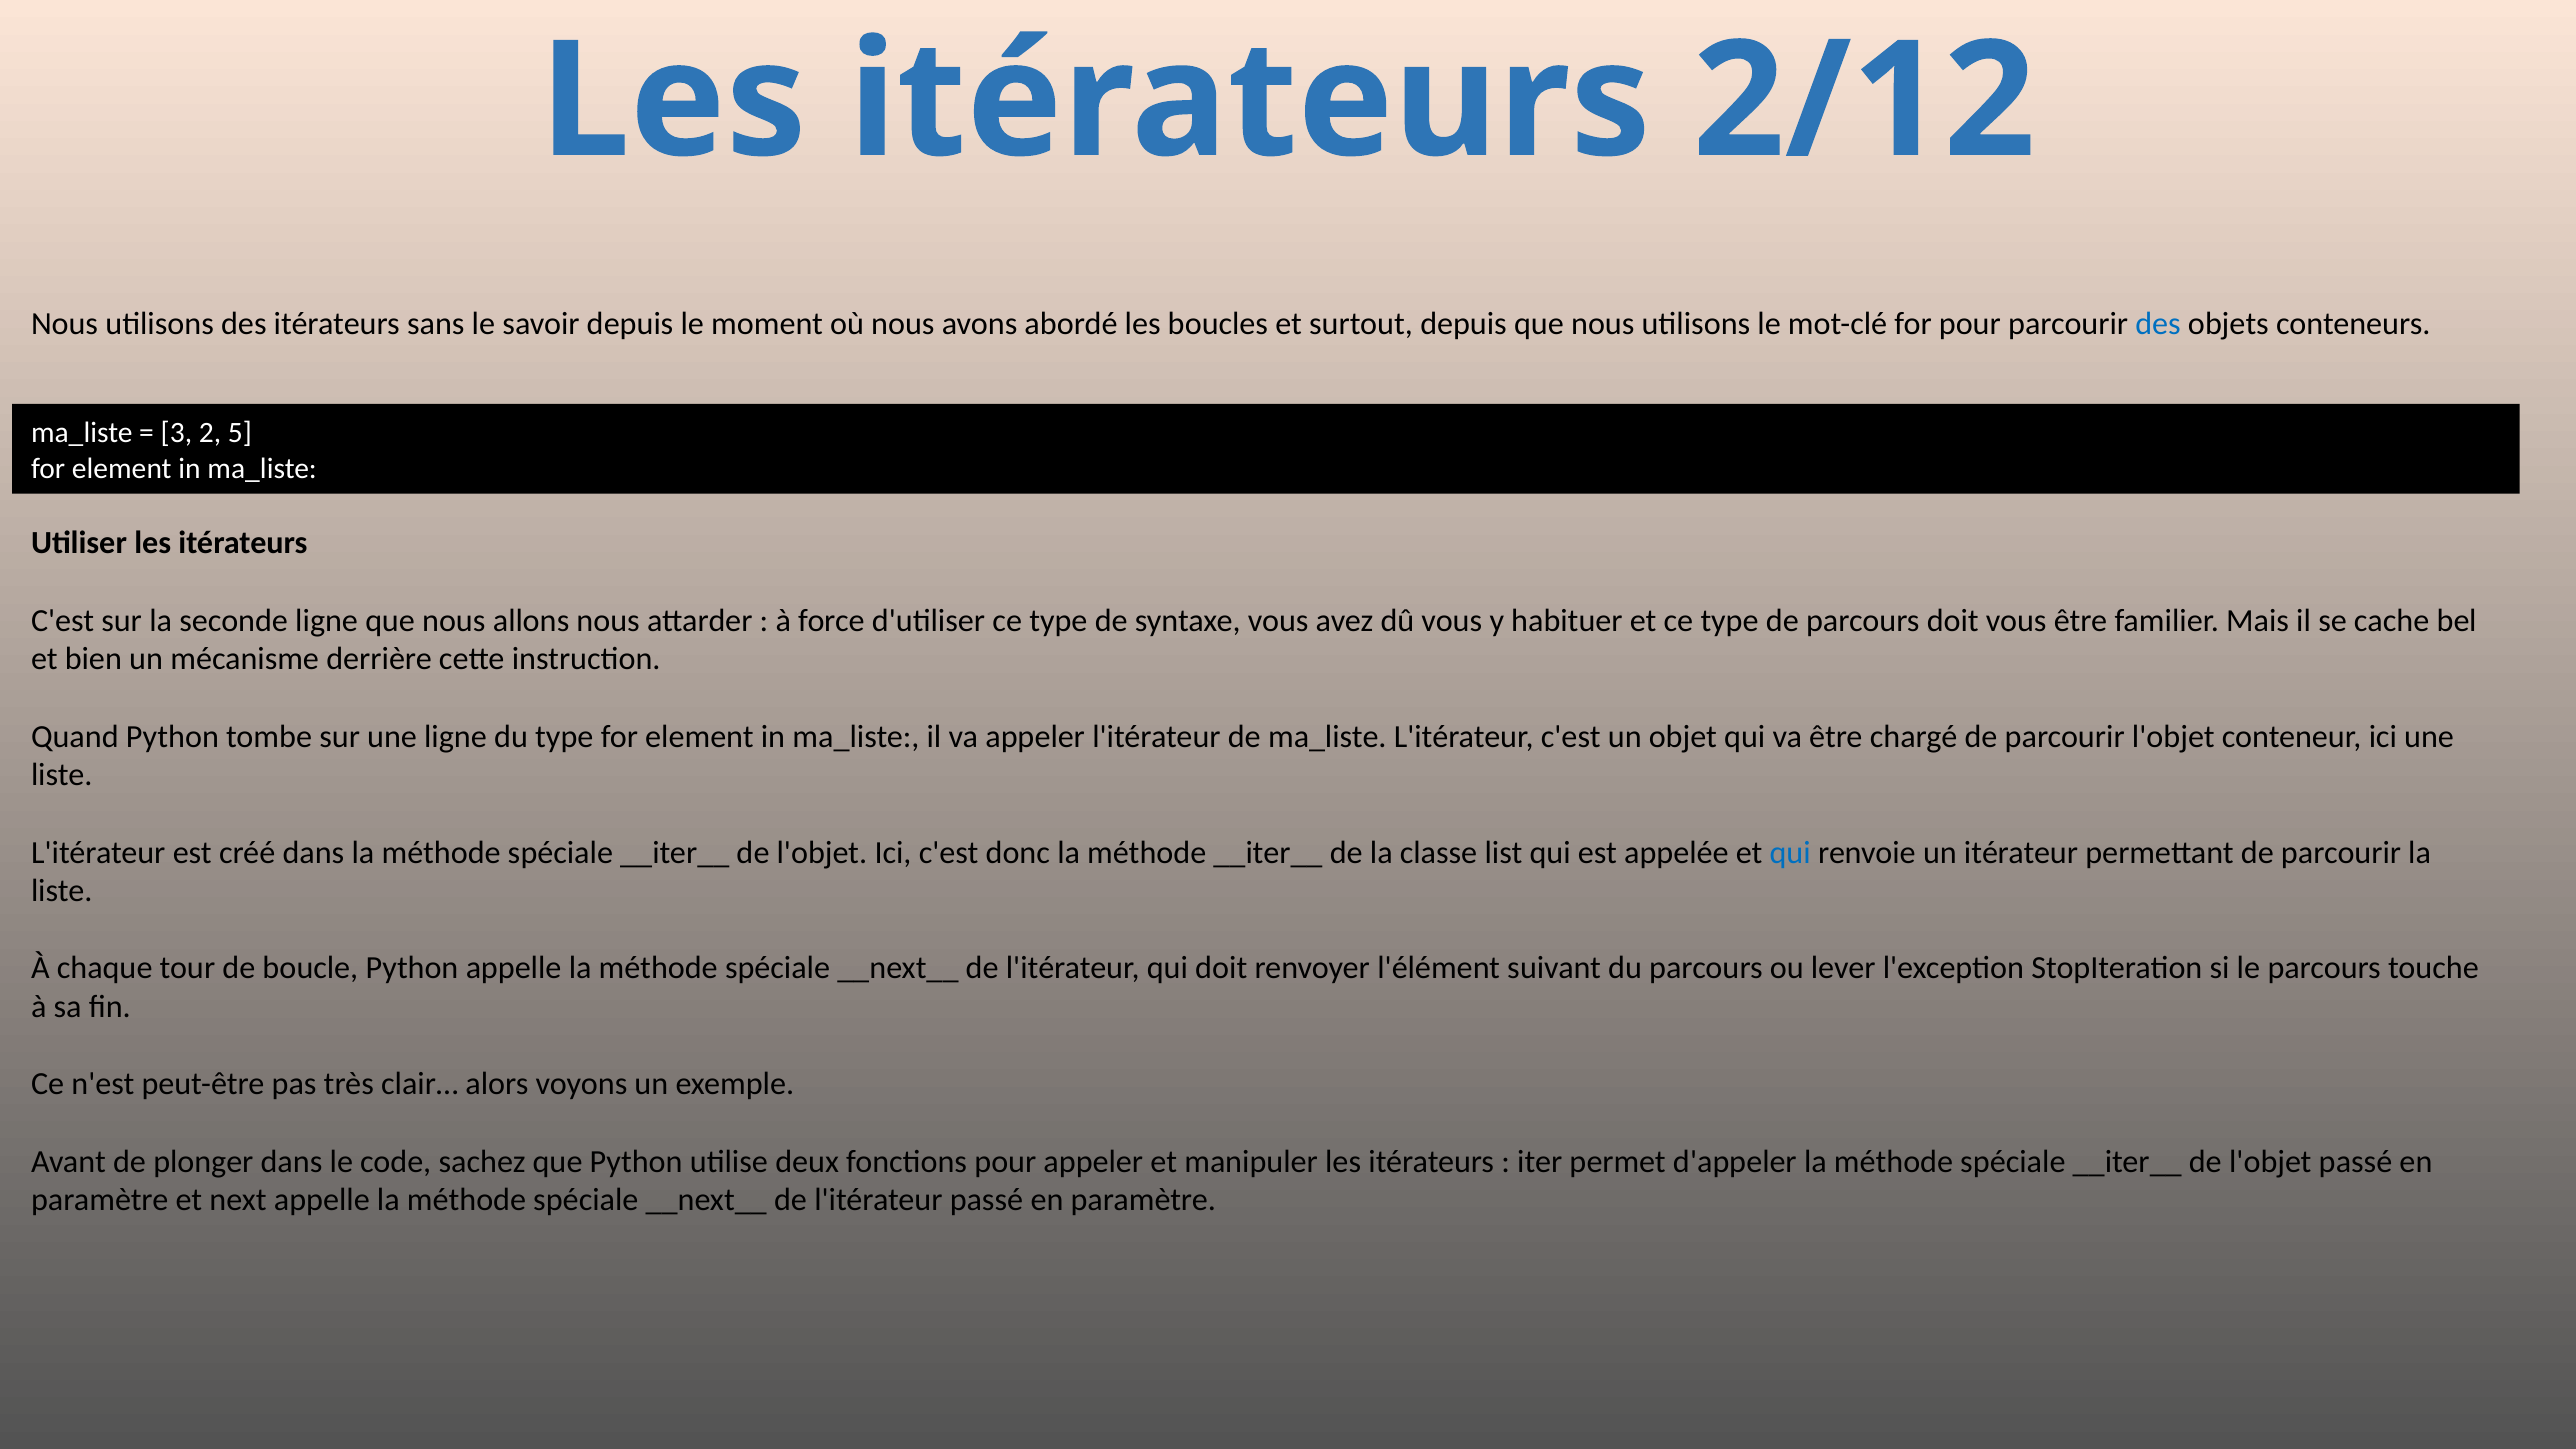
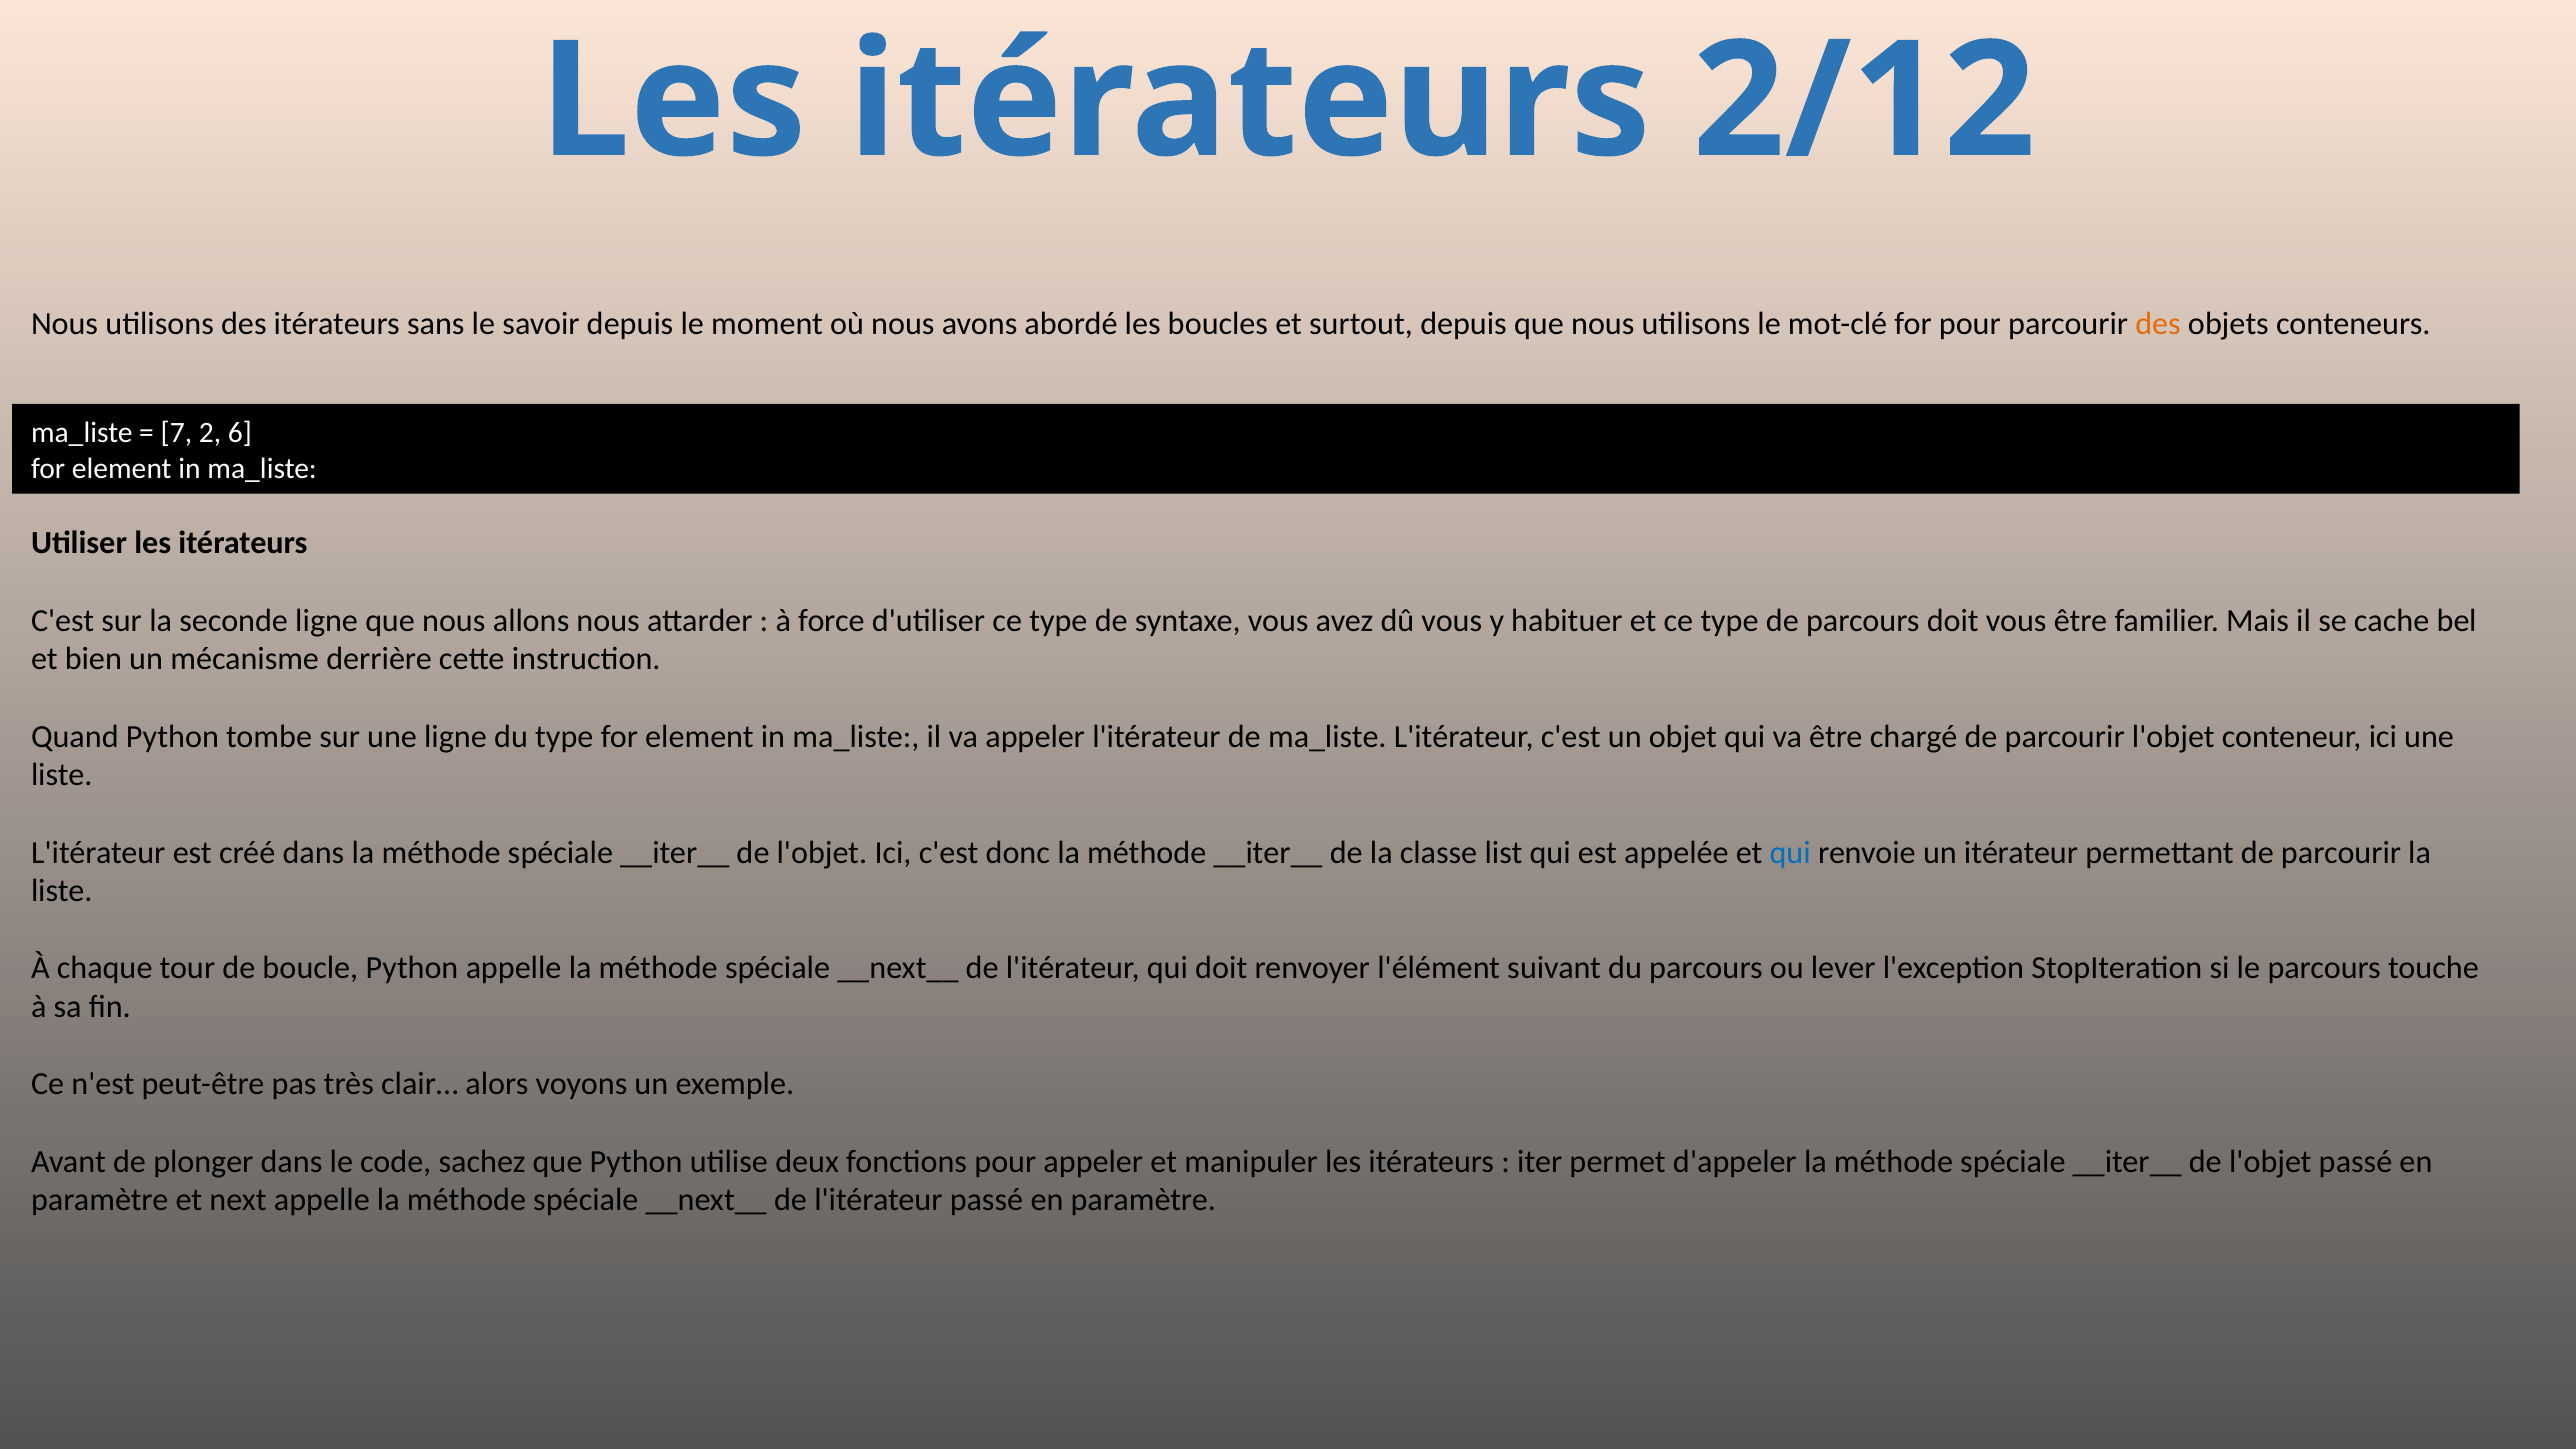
des colour: blue -> orange (2158, 324)
3: 3 -> 7 (176, 433)
5: 5 -> 6 (240, 433)
